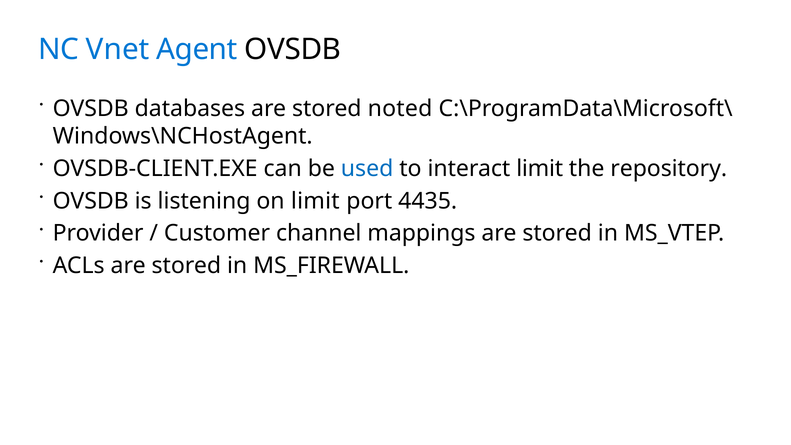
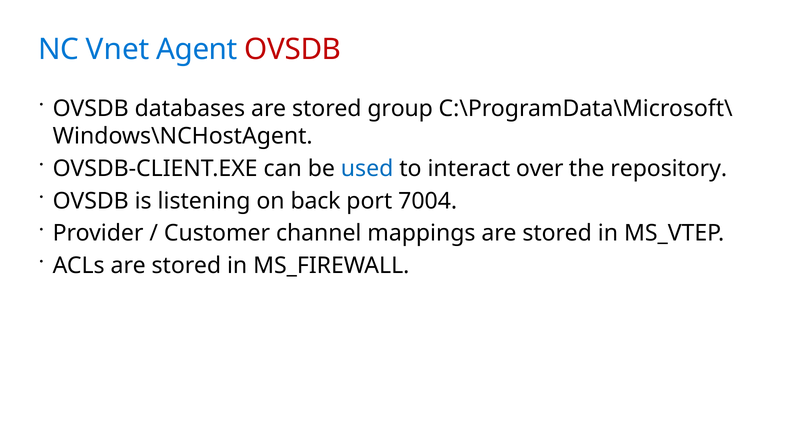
OVSDB colour: black -> red (293, 50)
noted: noted -> group (400, 109)
interact limit: limit -> over (540, 169)
on limit: limit -> back (316, 201)
4435: 4435 -> 7004 (428, 201)
